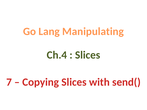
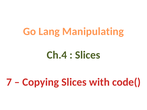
send(: send( -> code( (126, 82)
